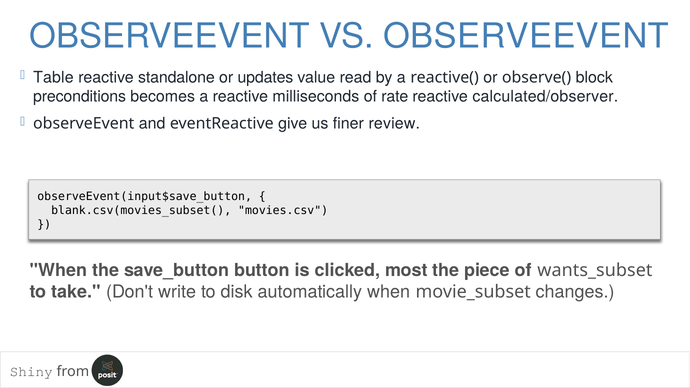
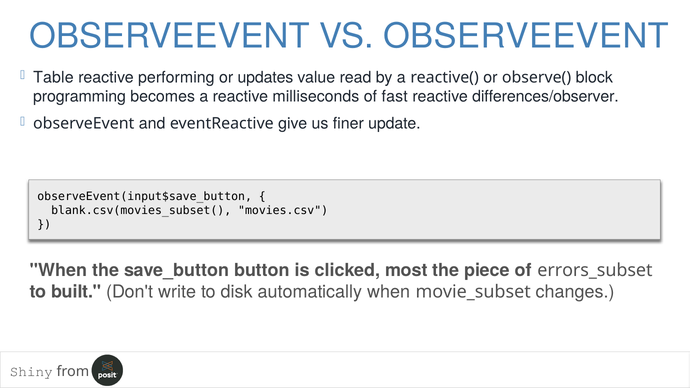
standalone: standalone -> performing (176, 78)
preconditions: preconditions -> programming (80, 97)
rate: rate -> fast (395, 97)
calculated/observer: calculated/observer -> differences/observer (545, 97)
review: review -> update (394, 124)
wants_subset: wants_subset -> errors_subset (595, 270)
take: take -> built (76, 292)
